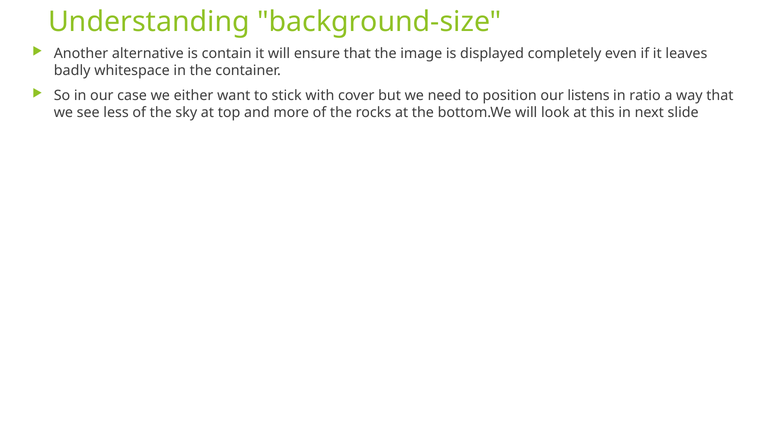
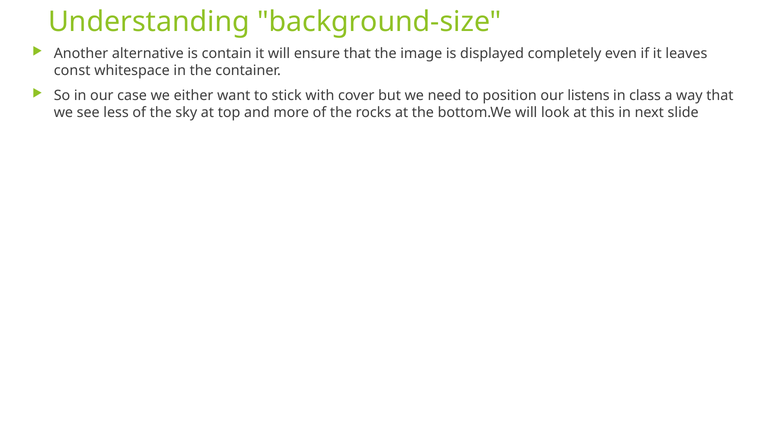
badly: badly -> const (72, 71)
ratio: ratio -> class (645, 96)
